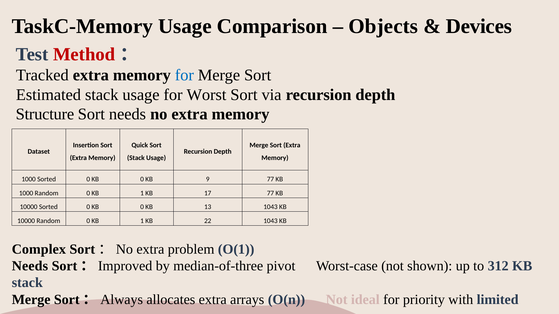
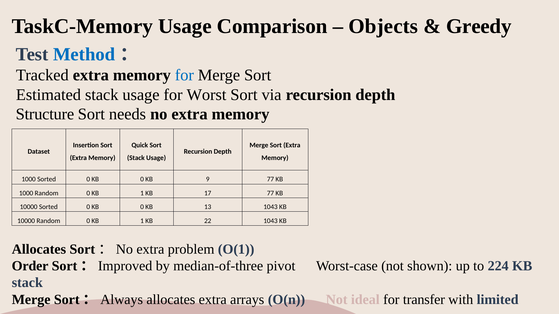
Devices: Devices -> Greedy (479, 26)
Method colour: red -> blue (84, 54)
Complex: Complex -> Allocates (39, 250)
Needs: Needs -> Order (30, 266)
312: 312 -> 224 (498, 266)
priority: priority -> transfer (424, 300)
